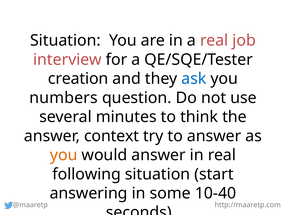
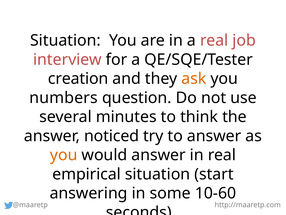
ask colour: blue -> orange (194, 78)
context: context -> noticed (112, 136)
following: following -> empirical (87, 174)
10-40: 10-40 -> 10-60 (216, 193)
